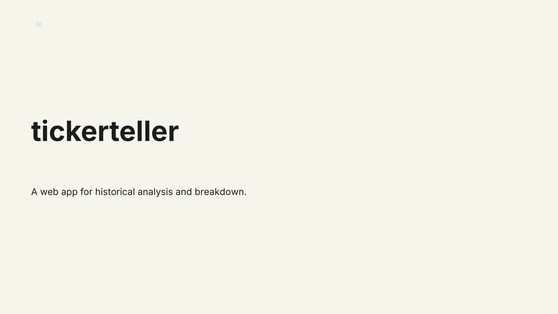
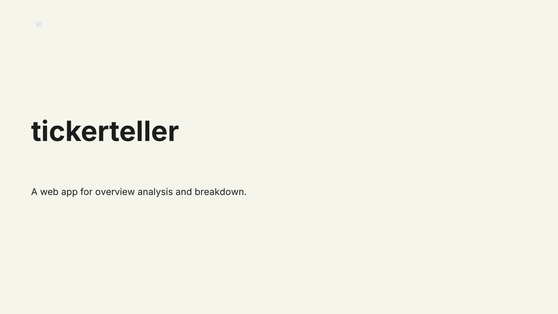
historical: historical -> overview (115, 192)
